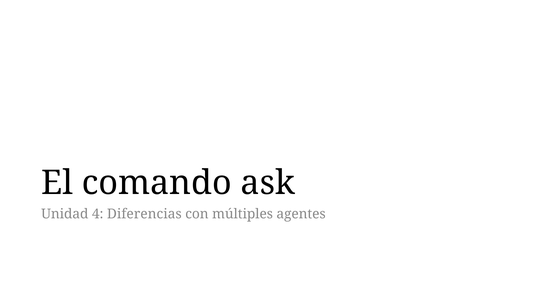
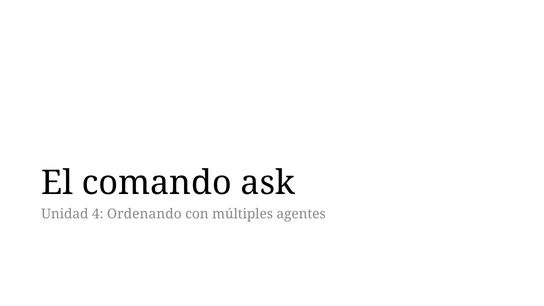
Diferencias: Diferencias -> Ordenando (144, 214)
